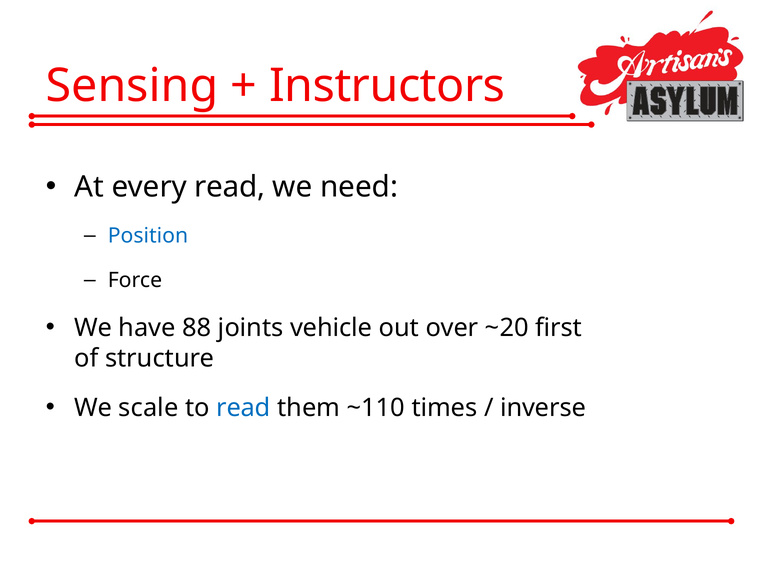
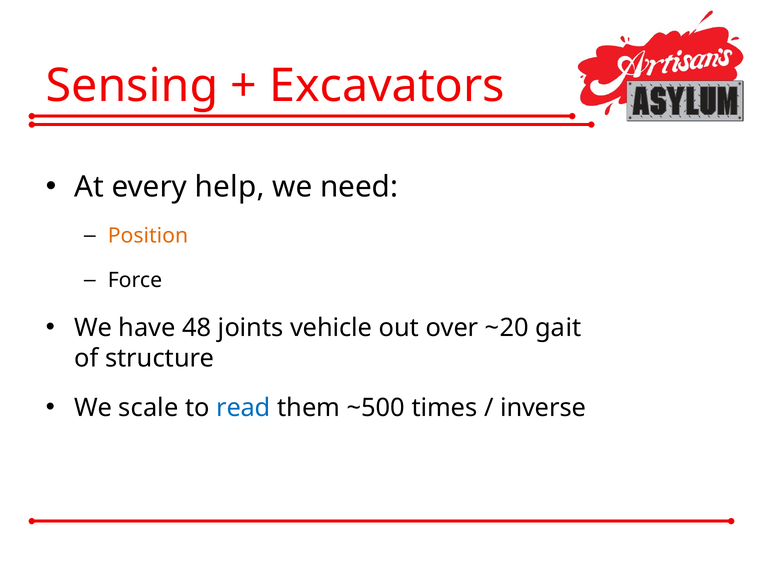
Instructors: Instructors -> Excavators (387, 86)
every read: read -> help (230, 187)
Position colour: blue -> orange (148, 236)
88: 88 -> 48 (197, 328)
first: first -> gait (558, 328)
~110: ~110 -> ~500 (376, 408)
